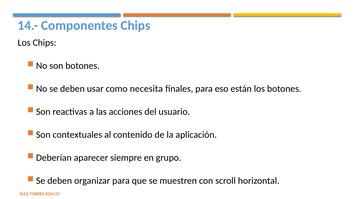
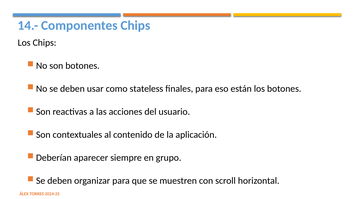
necesita: necesita -> stateless (146, 89)
